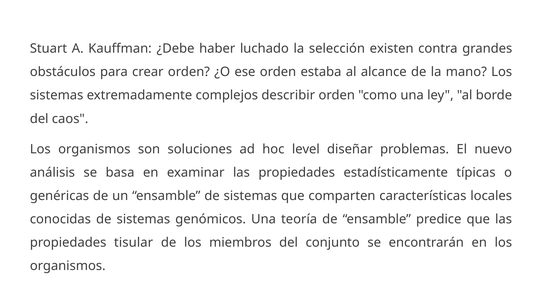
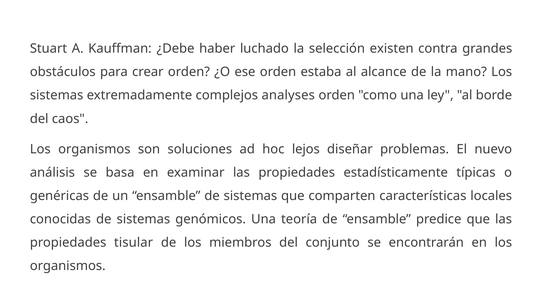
describir: describir -> analyses (288, 96)
level: level -> lejos (306, 149)
